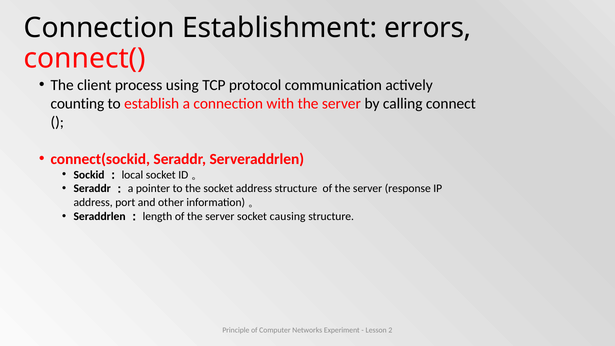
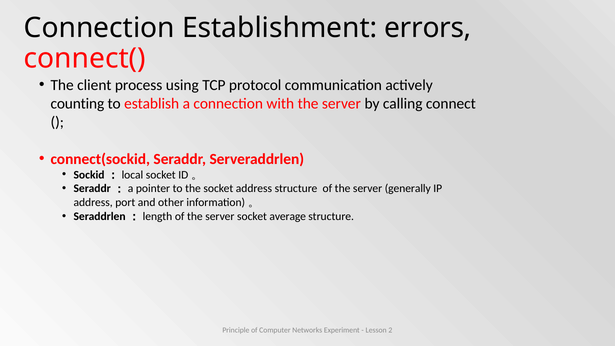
response: response -> generally (408, 189)
causing: causing -> average (288, 216)
